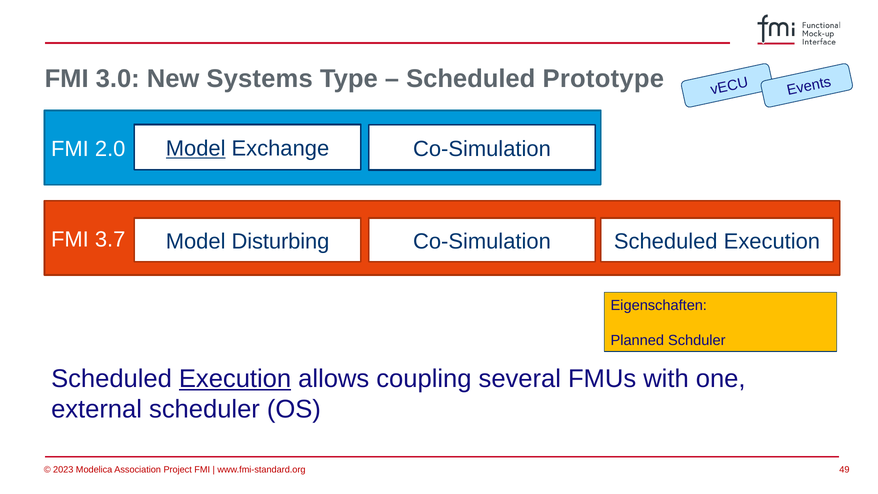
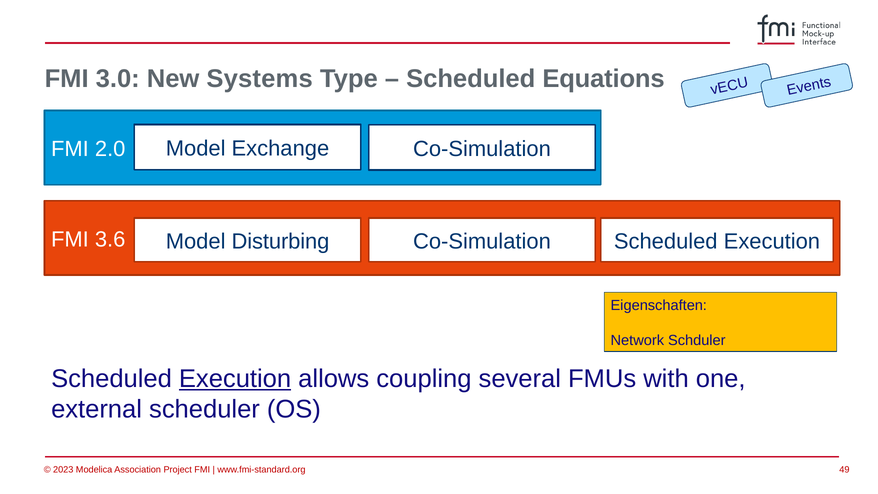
Prototype: Prototype -> Equations (604, 79)
Model underline: present -> none (196, 149)
3.7: 3.7 -> 3.6 (110, 239)
Planned: Planned -> Network (637, 340)
